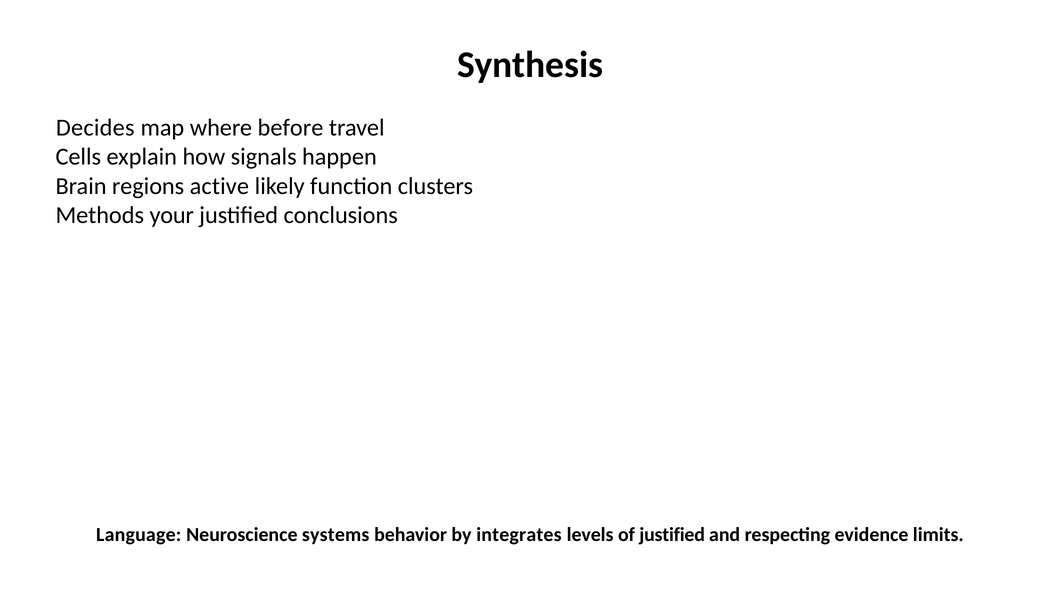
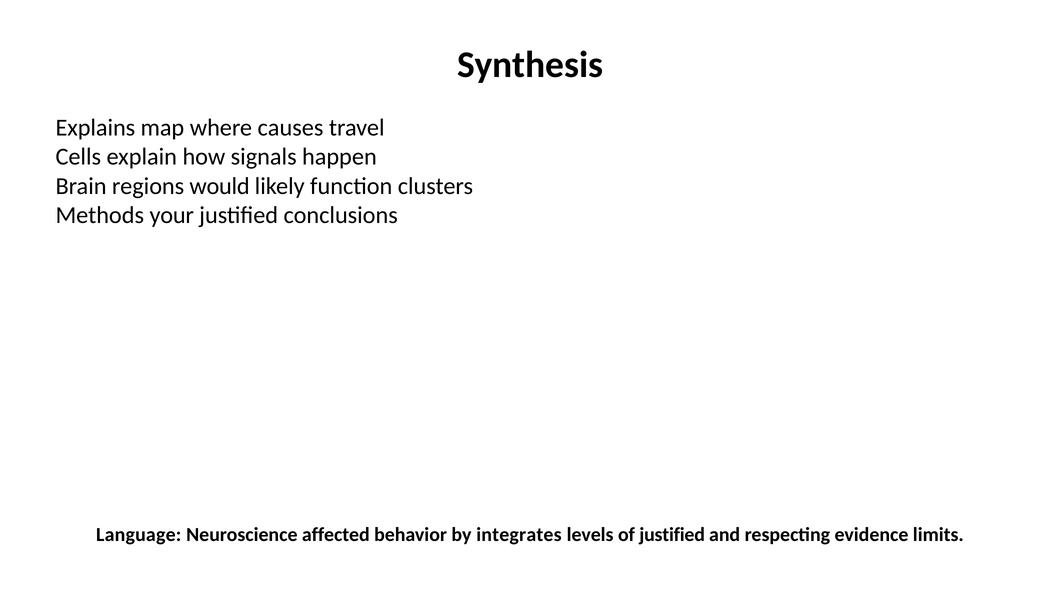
Decides: Decides -> Explains (95, 128)
before: before -> causes (291, 128)
active: active -> would (220, 186)
systems: systems -> affected (336, 534)
